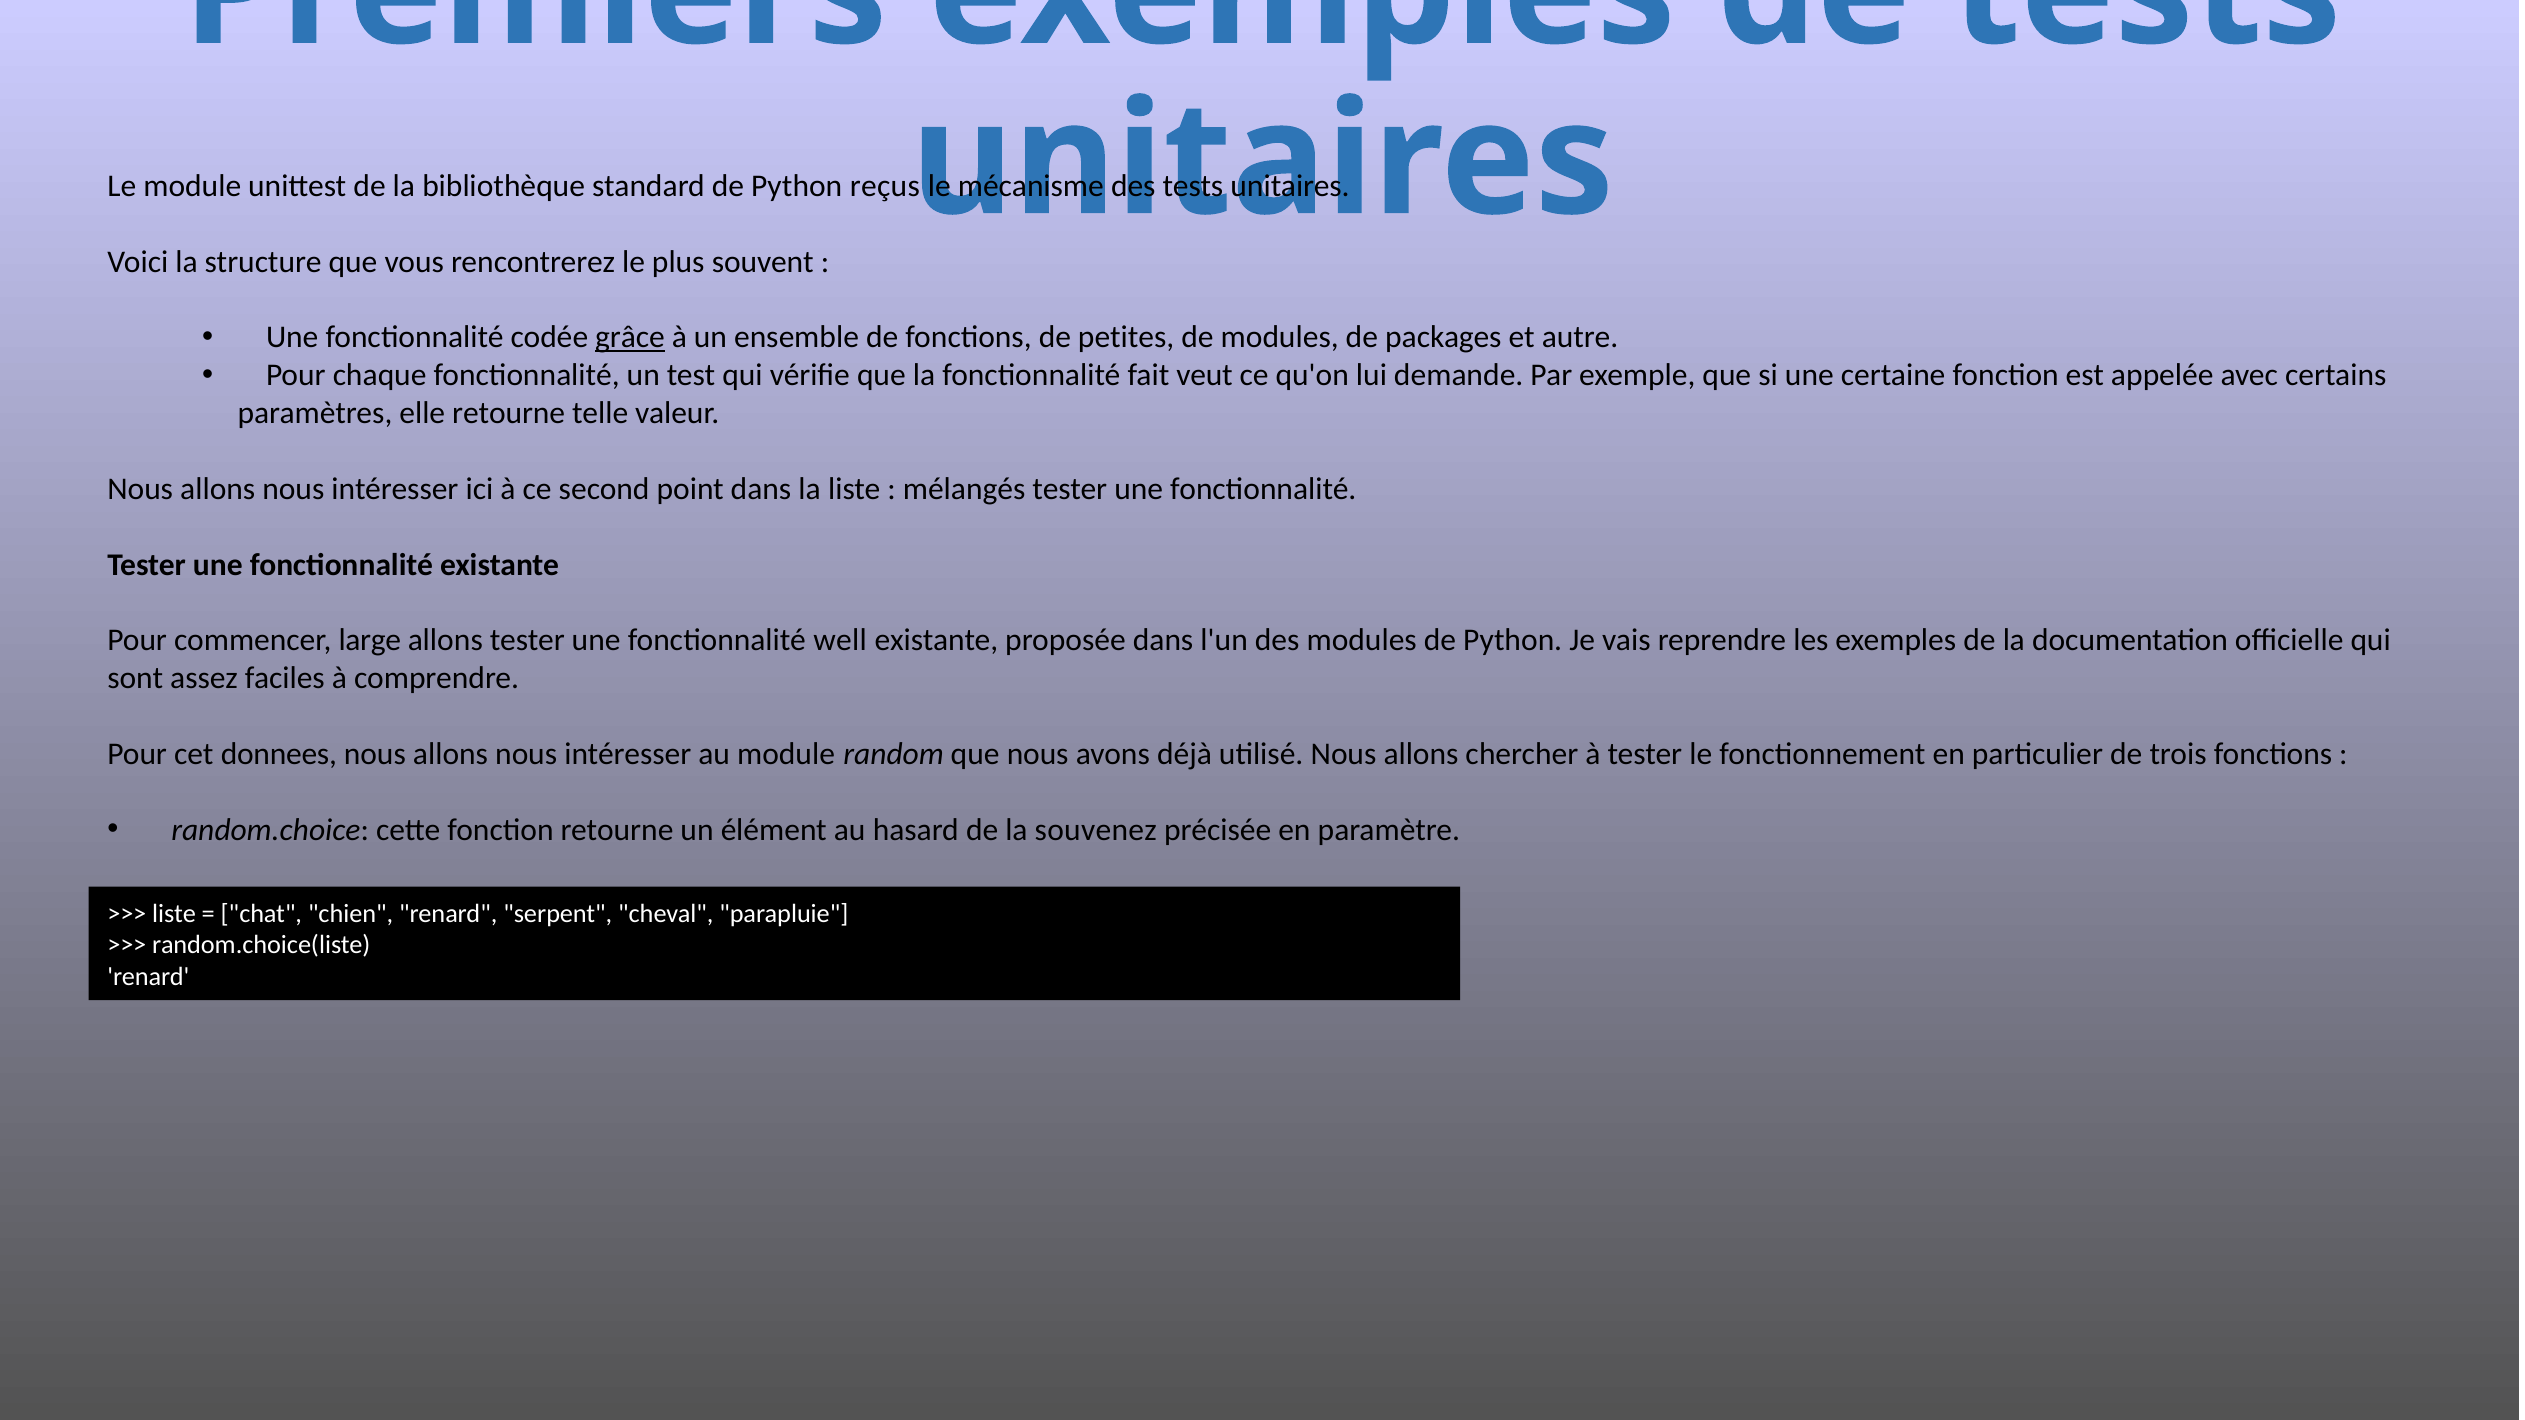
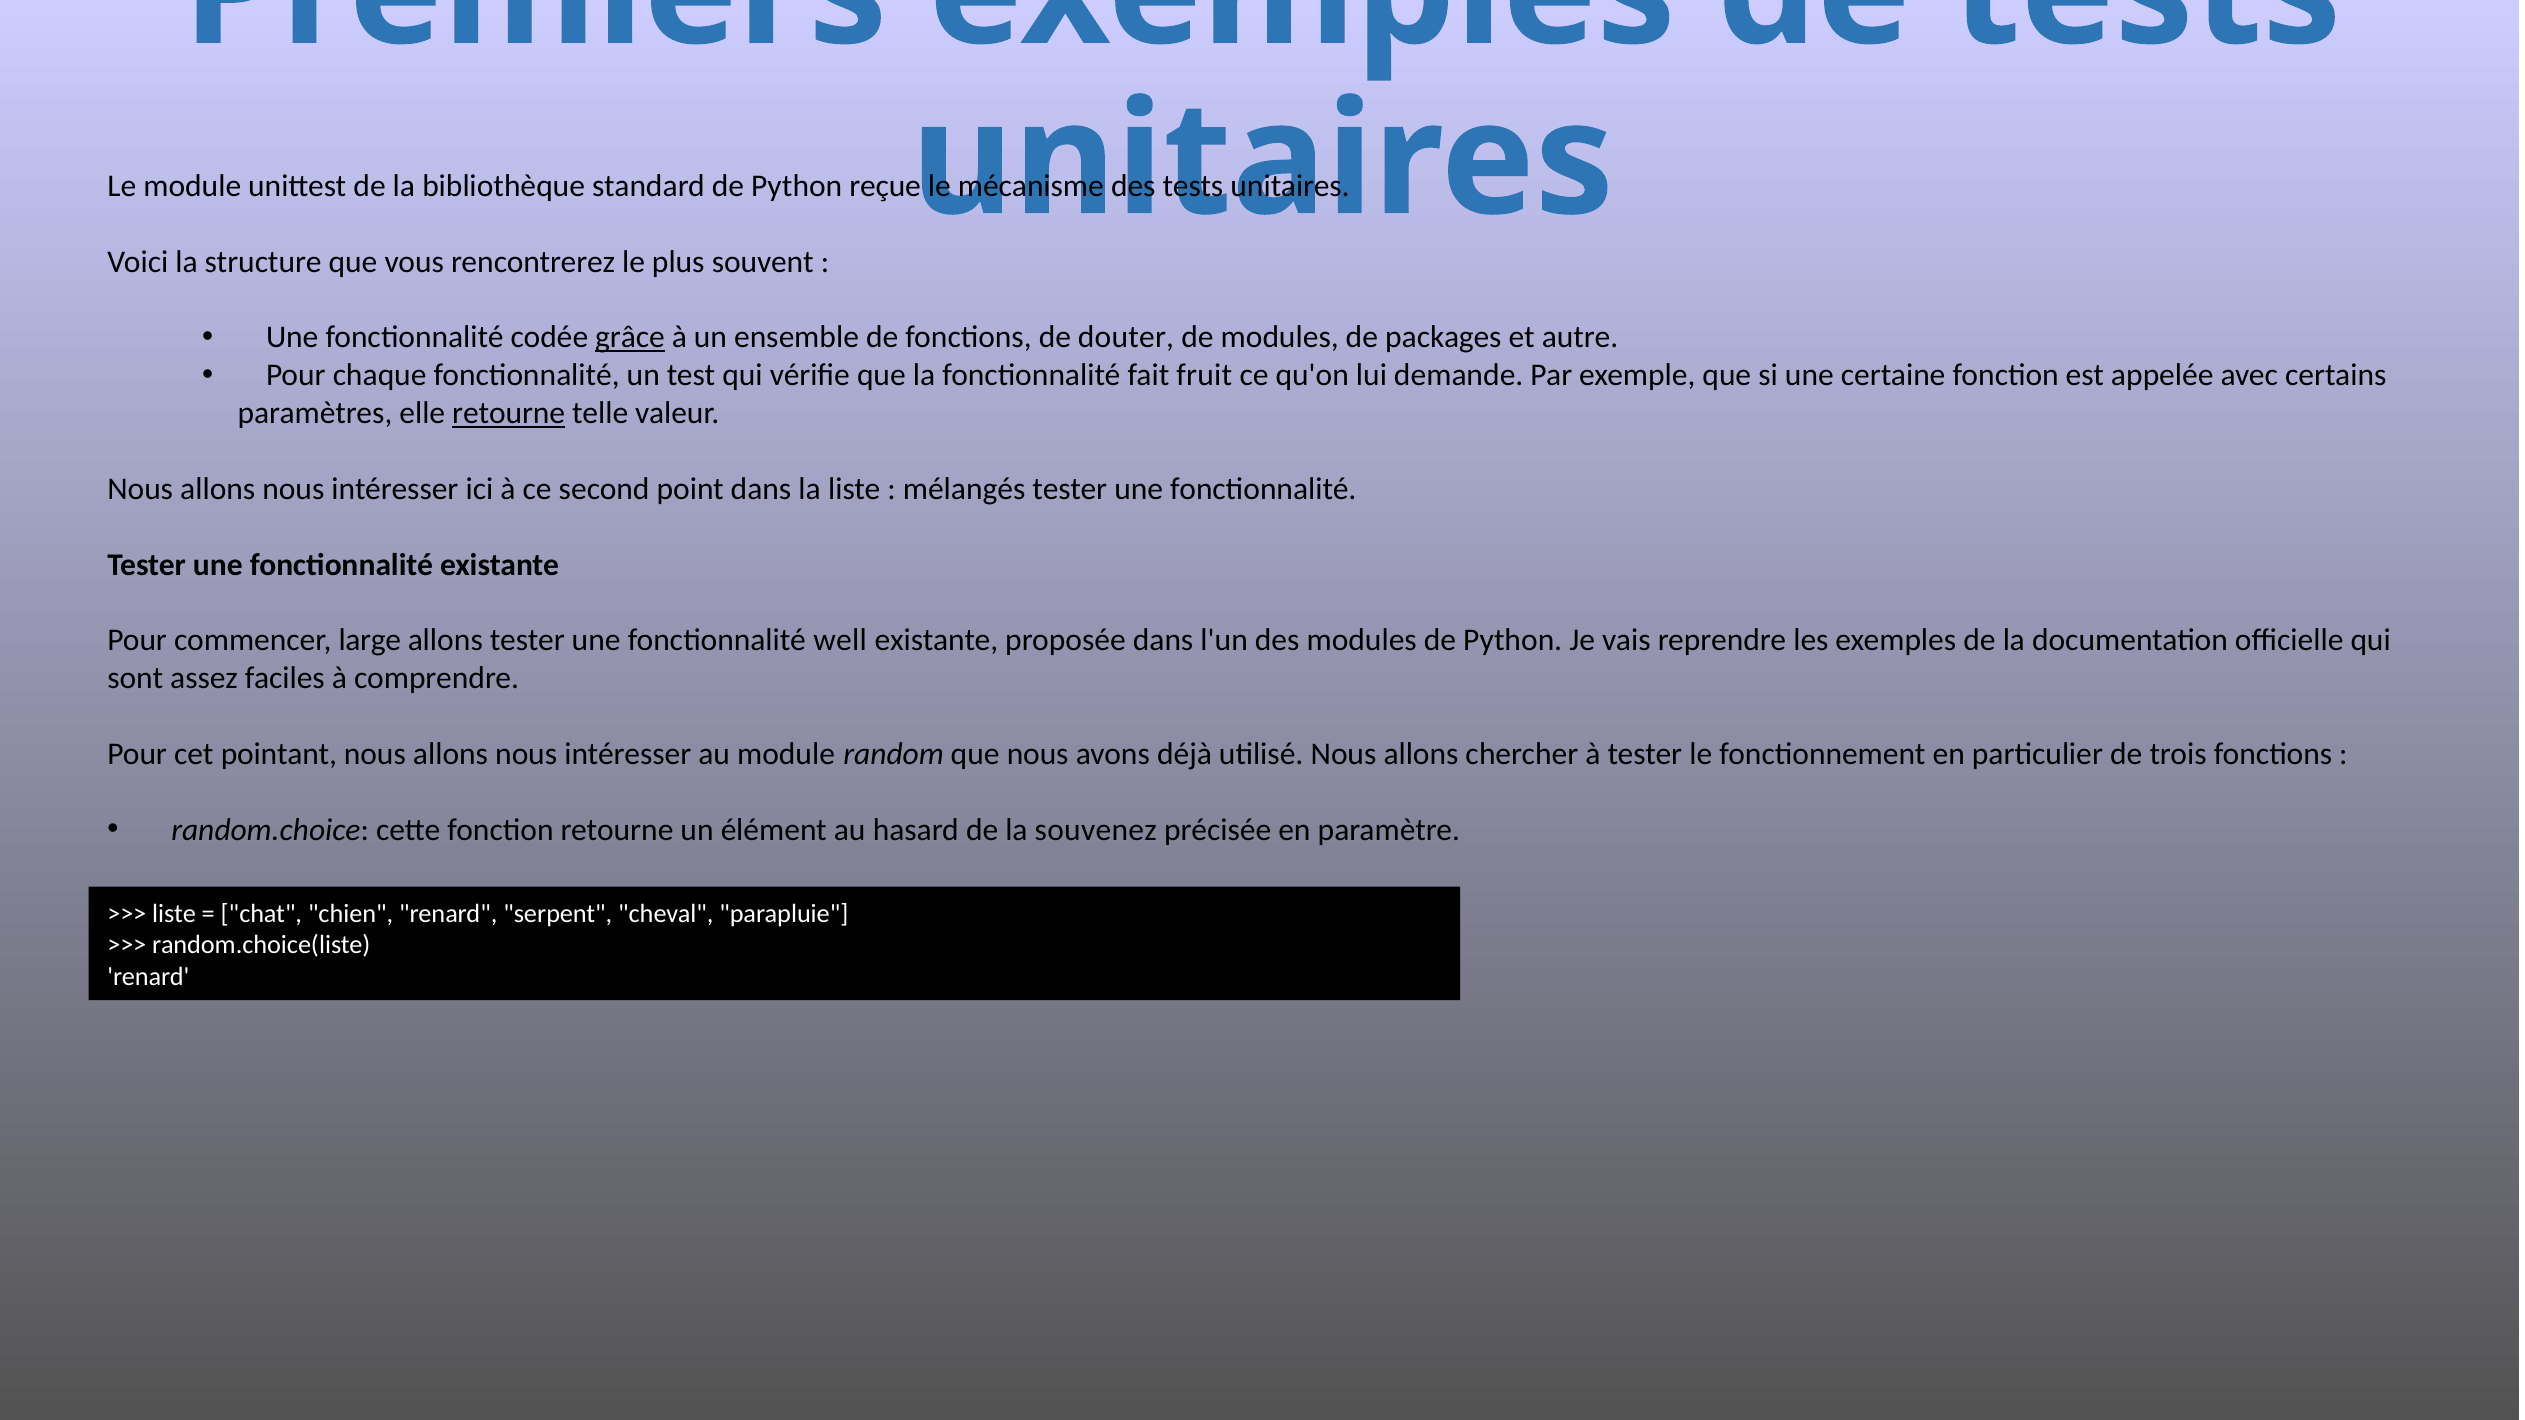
reçus: reçus -> reçue (885, 186)
petites: petites -> douter (1126, 338)
veut: veut -> fruit (1204, 375)
retourne underline: none -> present (509, 413)
donnees: donnees -> pointant (279, 754)
